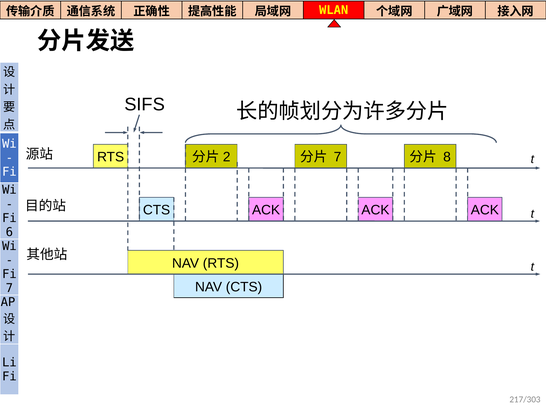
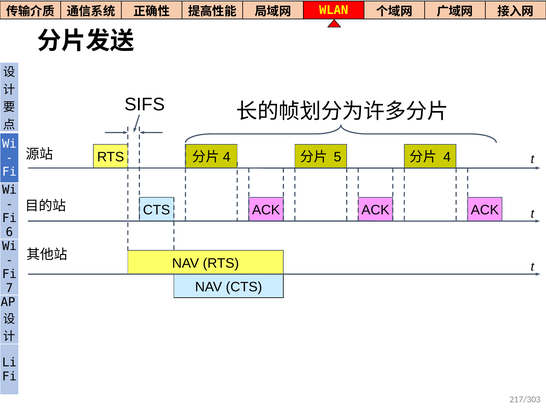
2: 2 -> 4 (227, 157)
7: 7 -> 5 (337, 157)
8: 8 -> 4 (447, 157)
